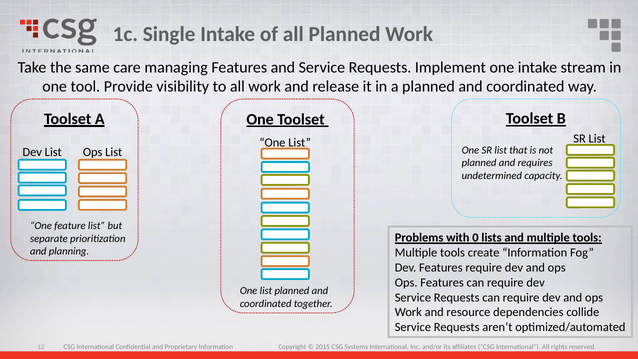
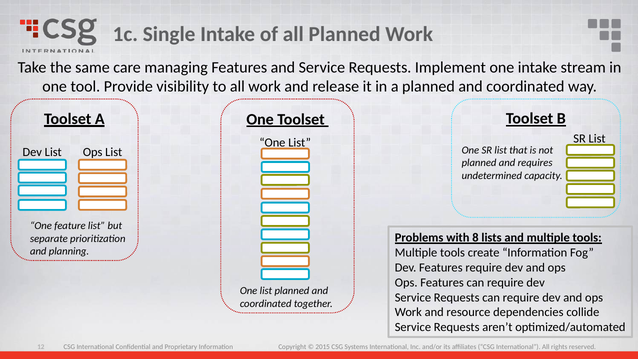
0: 0 -> 8 (475, 238)
